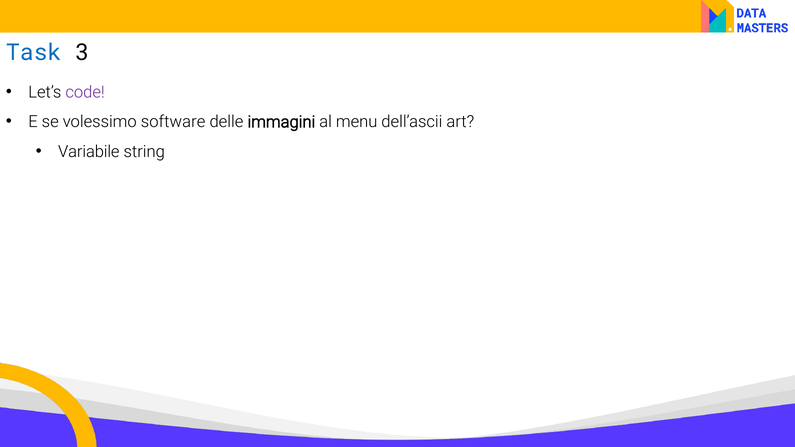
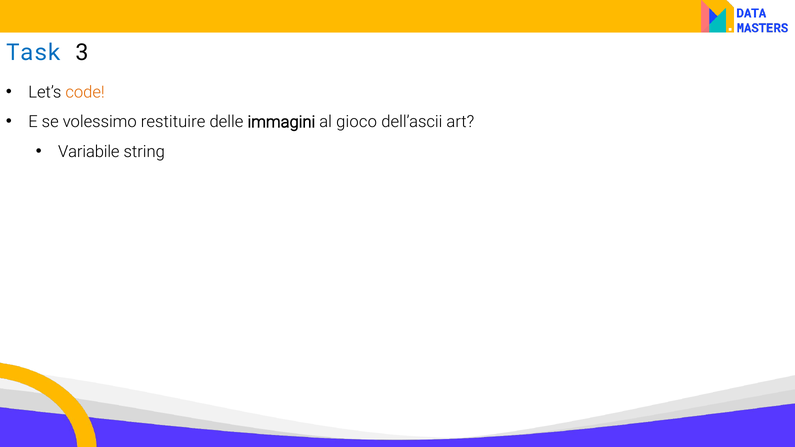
code colour: purple -> orange (85, 92)
software: software -> restituire (173, 122)
menu: menu -> gioco (357, 122)
